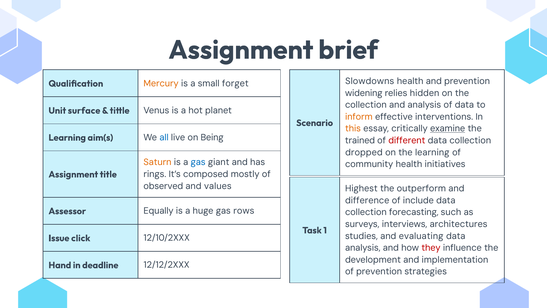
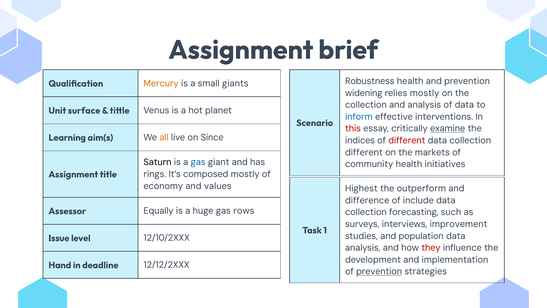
Slowdowns: Slowdowns -> Robustness (370, 81)
forget: forget -> giants (235, 83)
relies hidden: hidden -> mostly (425, 93)
inform colour: orange -> blue (359, 117)
this colour: orange -> red (353, 128)
all colour: blue -> orange (164, 137)
Being: Being -> Since (212, 137)
trained: trained -> indices (360, 140)
dropped: dropped -> different (364, 152)
the learning: learning -> markets (432, 152)
Saturn colour: orange -> black (157, 162)
observed: observed -> economy (163, 186)
architectures: architectures -> improvement (459, 224)
evaluating: evaluating -> population (421, 236)
click: click -> level (81, 238)
prevention underline: none -> present (379, 271)
